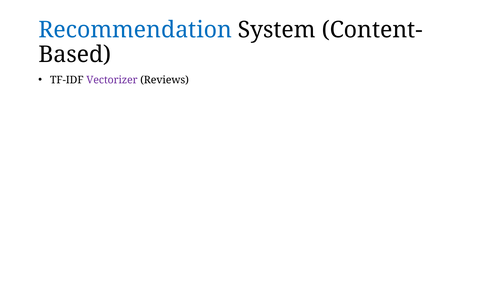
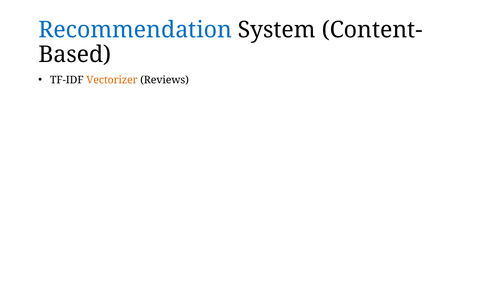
Vectorizer colour: purple -> orange (112, 80)
